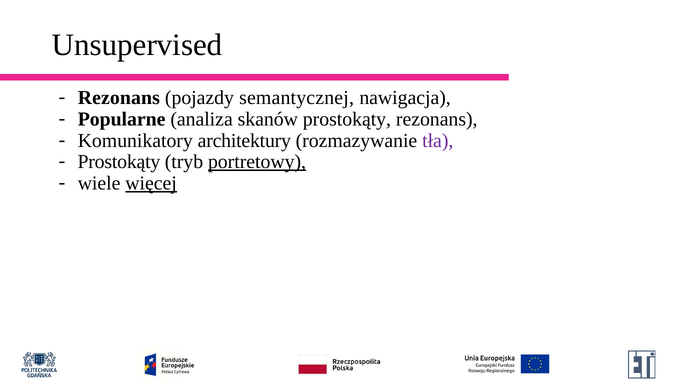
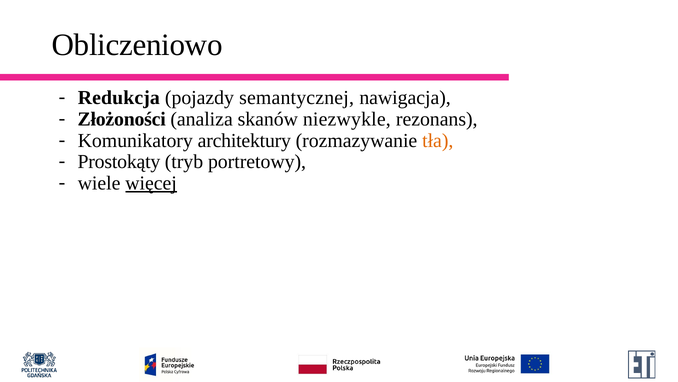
Unsupervised: Unsupervised -> Obliczeniowo (137, 45)
Rezonans: Rezonans -> Redukcja (119, 98)
Popularne: Popularne -> Złożoności (122, 119)
skanów prostokąty: prostokąty -> niezwykle (347, 119)
tła colour: purple -> orange (438, 140)
portretowy underline: present -> none (257, 162)
